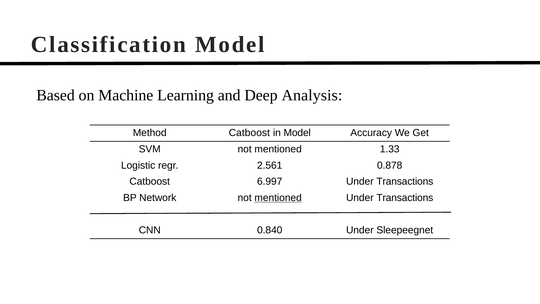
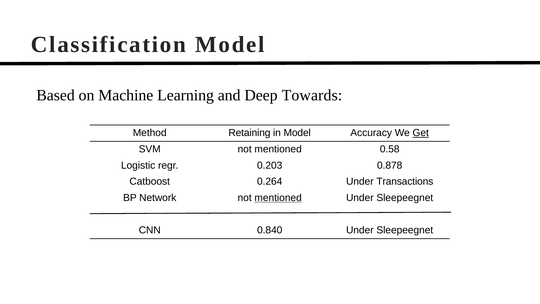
Analysis: Analysis -> Towards (312, 95)
Method Catboost: Catboost -> Retaining (249, 133)
Get underline: none -> present (421, 133)
1.33: 1.33 -> 0.58 (390, 149)
2.561: 2.561 -> 0.203 (270, 165)
6.997: 6.997 -> 0.264 (270, 181)
Transactions: Transactions -> Sleepeegnet (405, 198)
